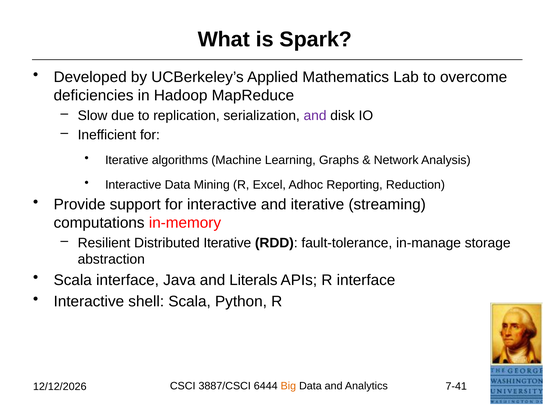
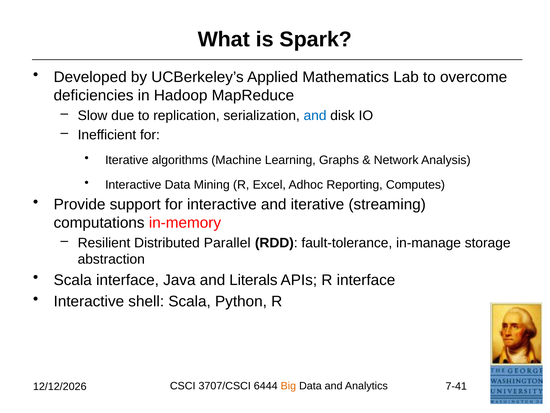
and colour: purple -> blue (315, 116)
Reduction: Reduction -> Computes (415, 184)
Distributed Iterative: Iterative -> Parallel (227, 243)
3887/CSCI: 3887/CSCI -> 3707/CSCI (225, 386)
